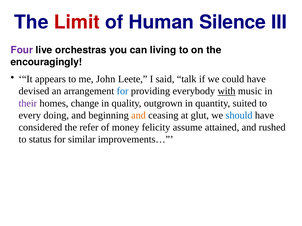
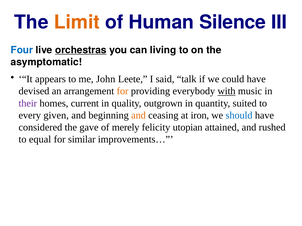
Limit colour: red -> orange (77, 22)
Four colour: purple -> blue (22, 50)
orchestras underline: none -> present (81, 50)
encouragingly: encouragingly -> asymptomatic (46, 62)
for colour: blue -> orange (123, 91)
change: change -> current (85, 103)
doing: doing -> given (56, 116)
glut: glut -> iron (200, 116)
refer: refer -> gave (89, 128)
money: money -> merely (126, 128)
assume: assume -> utopian (188, 128)
status: status -> equal (40, 140)
